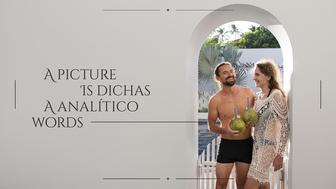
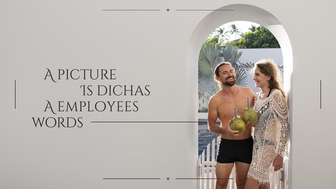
analítico: analítico -> employees (98, 107)
